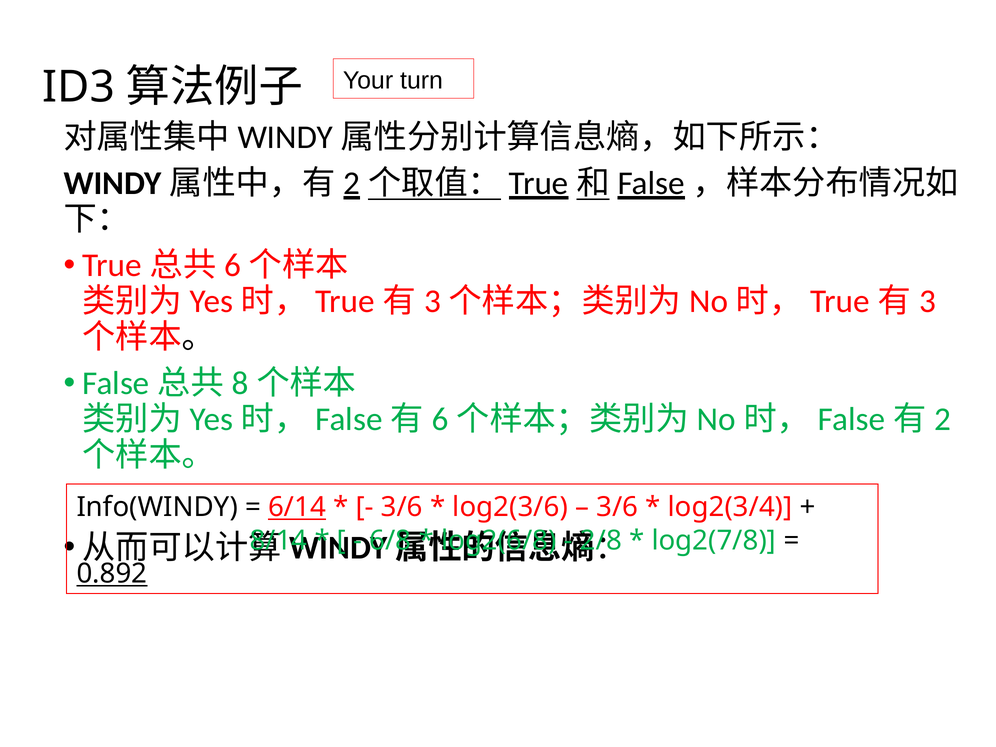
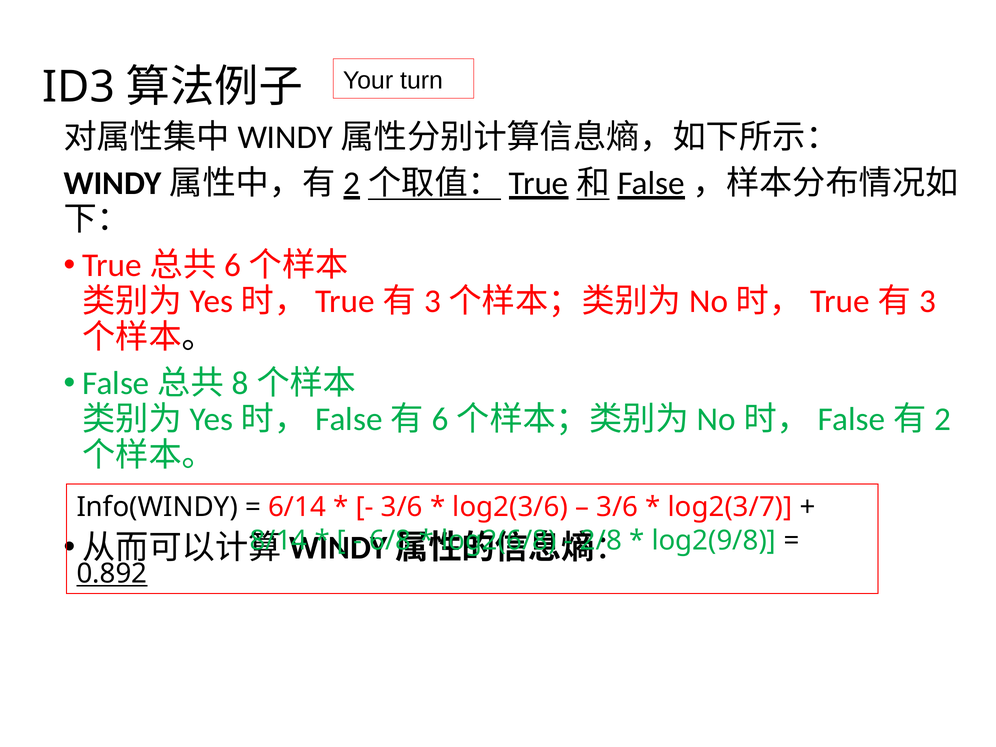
6/14 underline: present -> none (297, 507)
log2(3/4: log2(3/4 -> log2(3/7 (730, 507)
log2(7/8: log2(7/8 -> log2(9/8 (714, 541)
